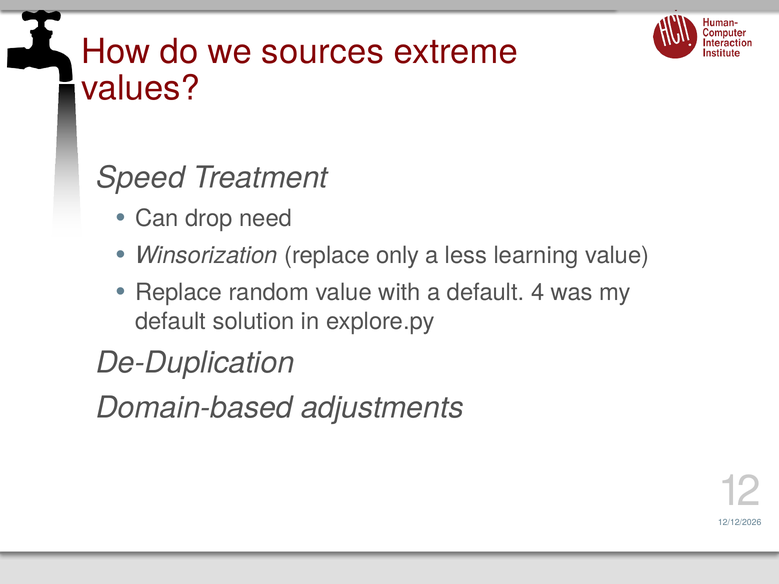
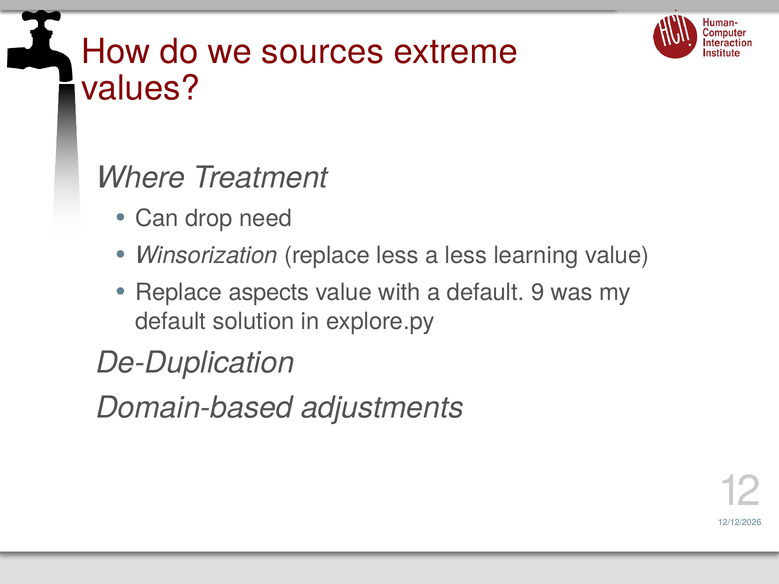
Speed: Speed -> Where (141, 178)
replace only: only -> less (397, 256)
random: random -> aspects (269, 293)
4: 4 -> 9 (538, 293)
